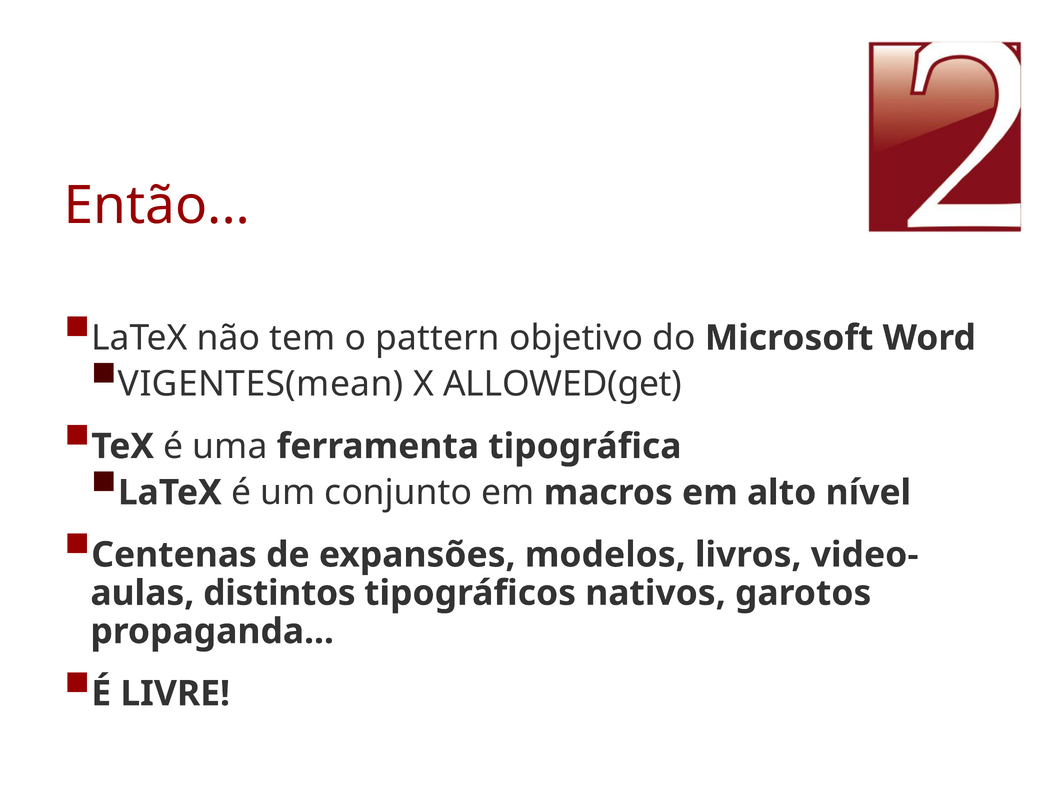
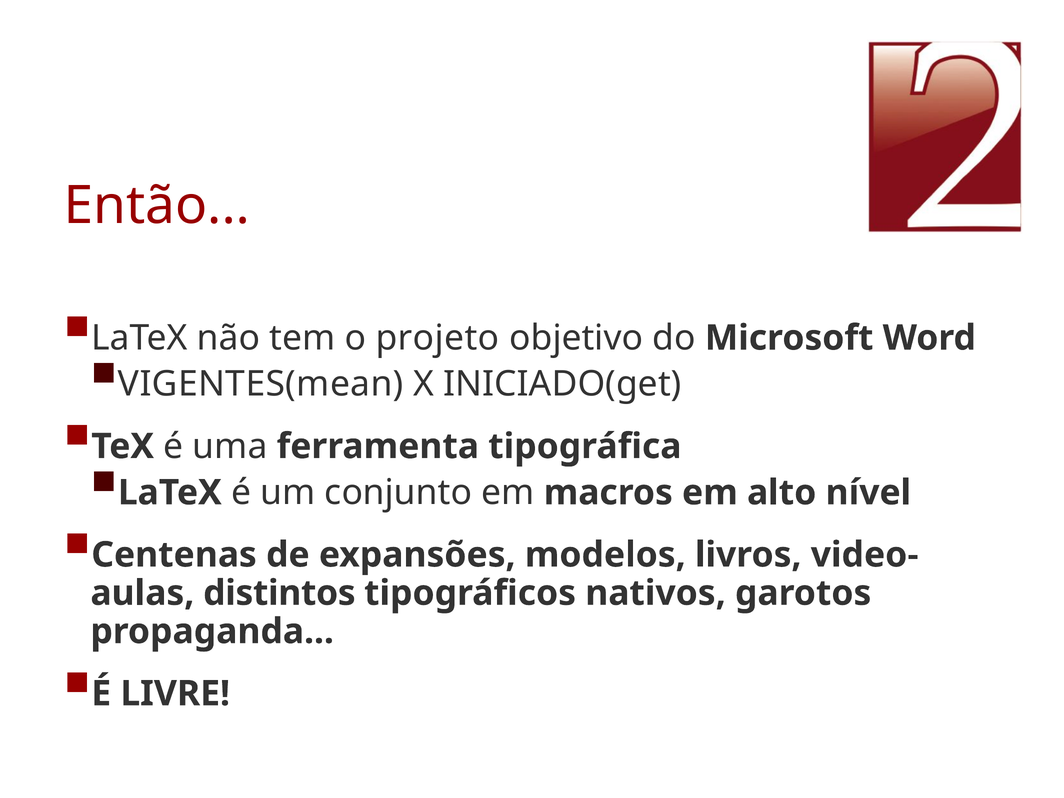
pattern: pattern -> projeto (437, 338)
ALLOWED(get: ALLOWED(get -> INICIADO(get (562, 384)
